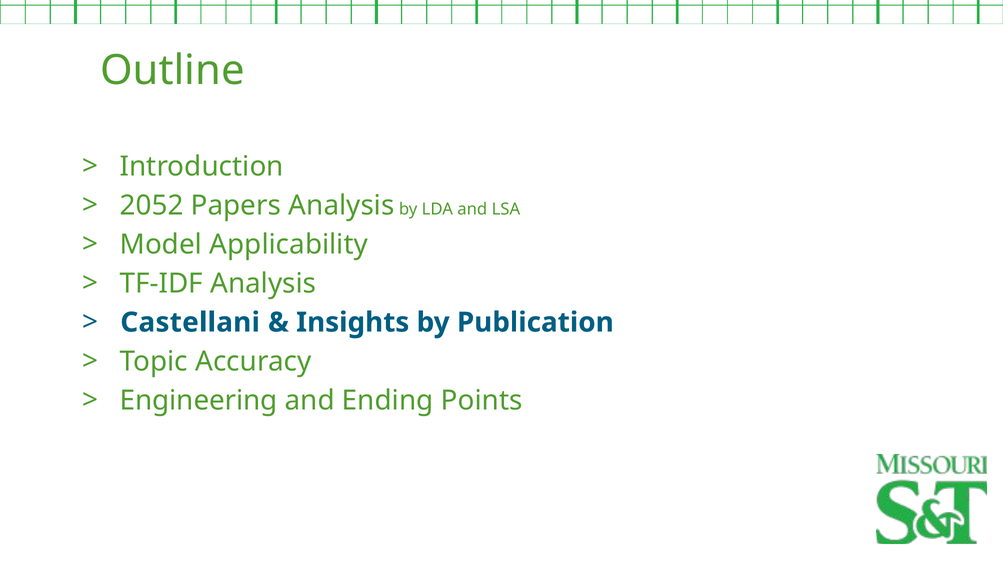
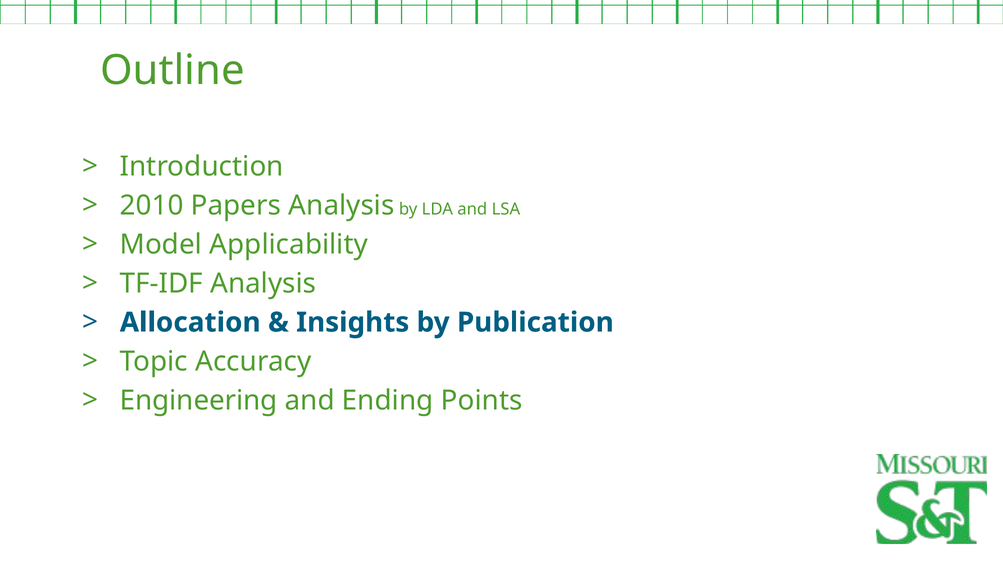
2052: 2052 -> 2010 (152, 205)
Castellani: Castellani -> Allocation (190, 323)
